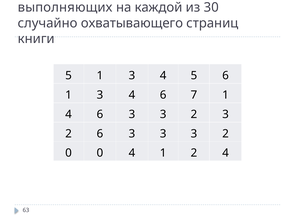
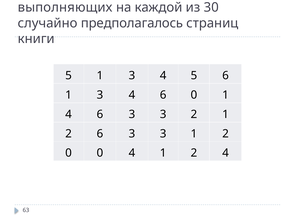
охватывающего: охватывающего -> предполагалось (132, 23)
6 7: 7 -> 0 (194, 95)
2 3: 3 -> 1 (226, 114)
3 3 3: 3 -> 1 (194, 134)
